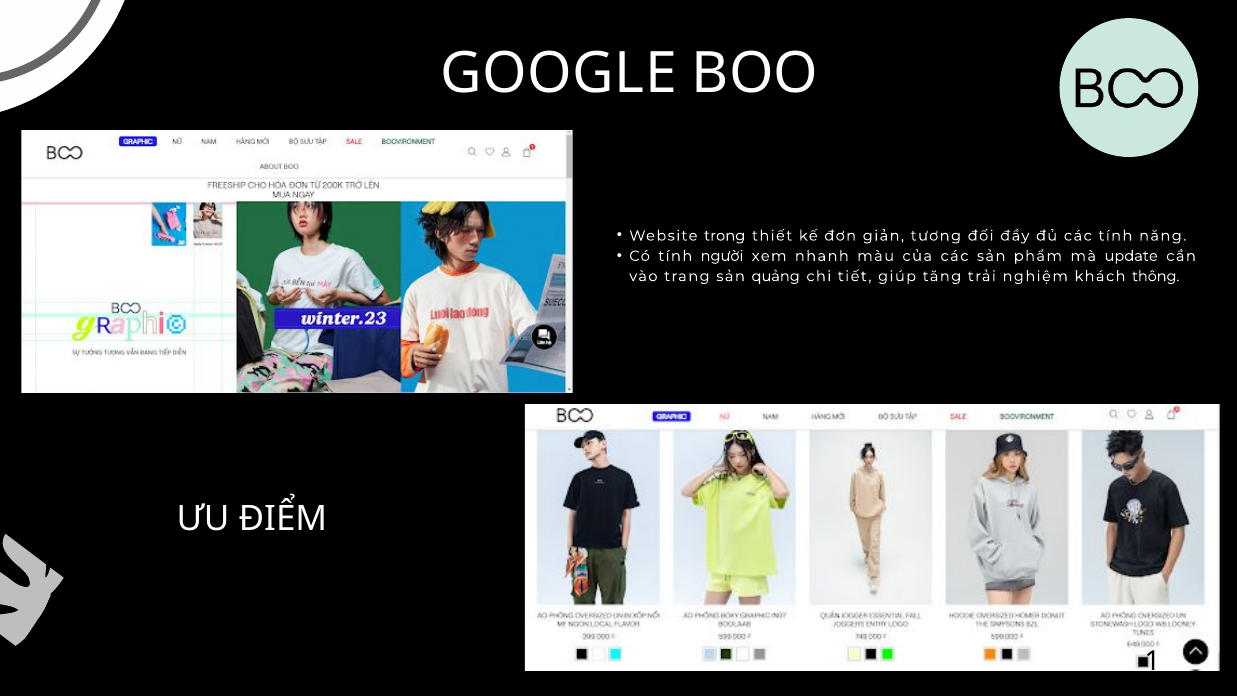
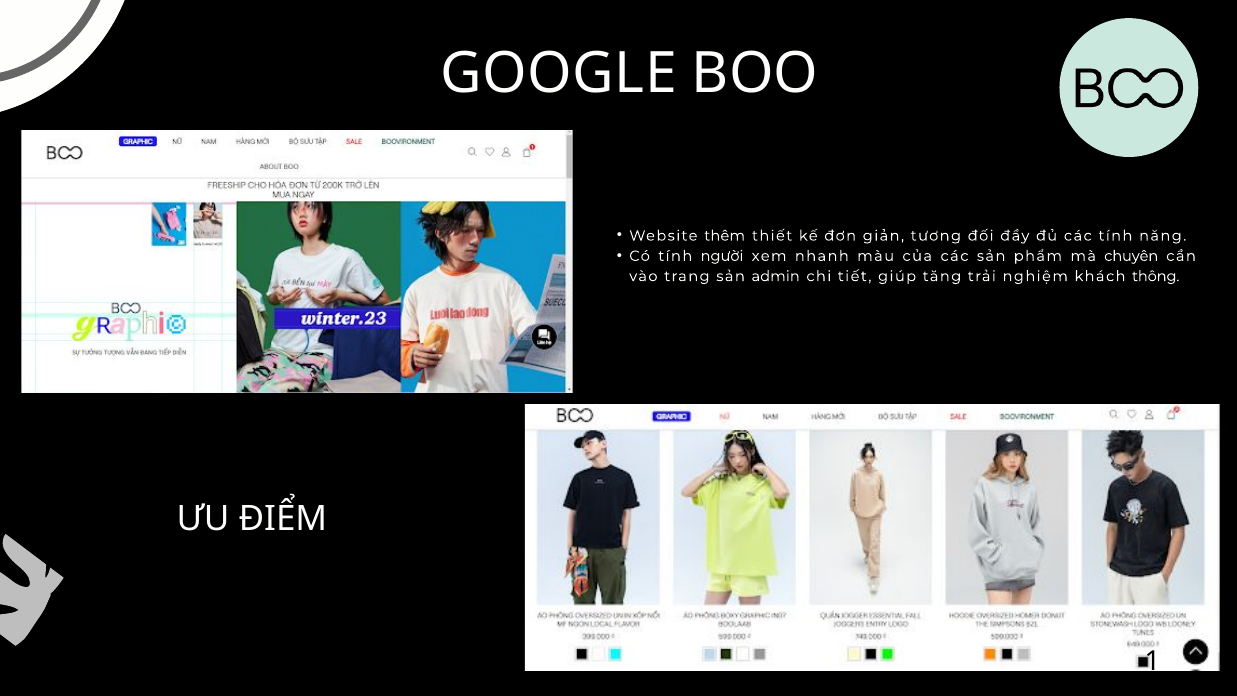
trong: trong -> thêm (725, 236)
update: update -> chuyên (1131, 256)
quảng: quảng -> admin (776, 276)
